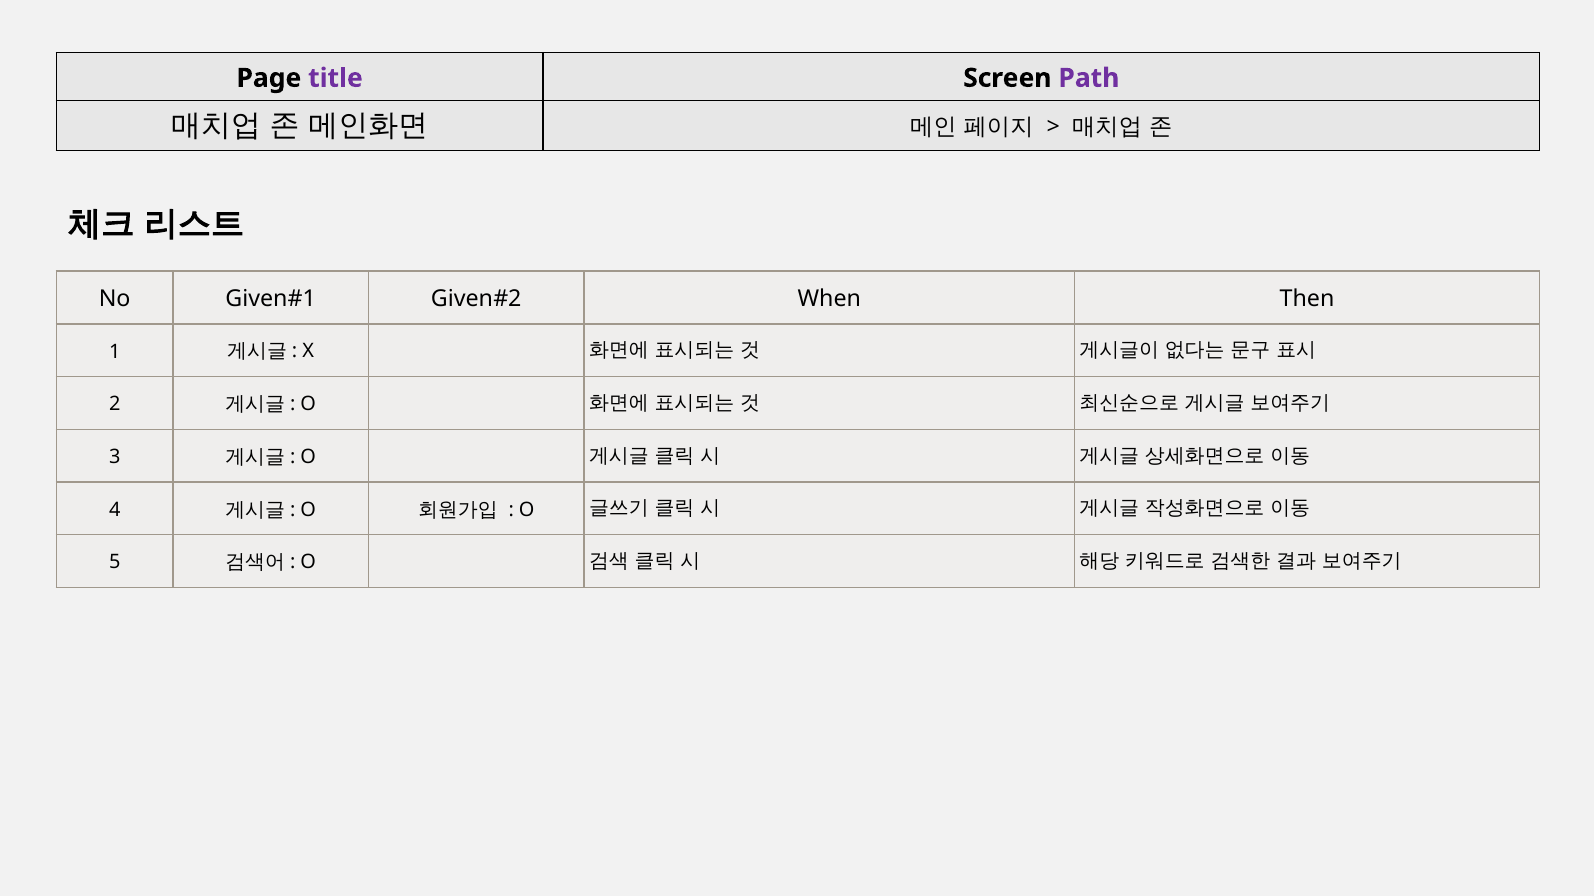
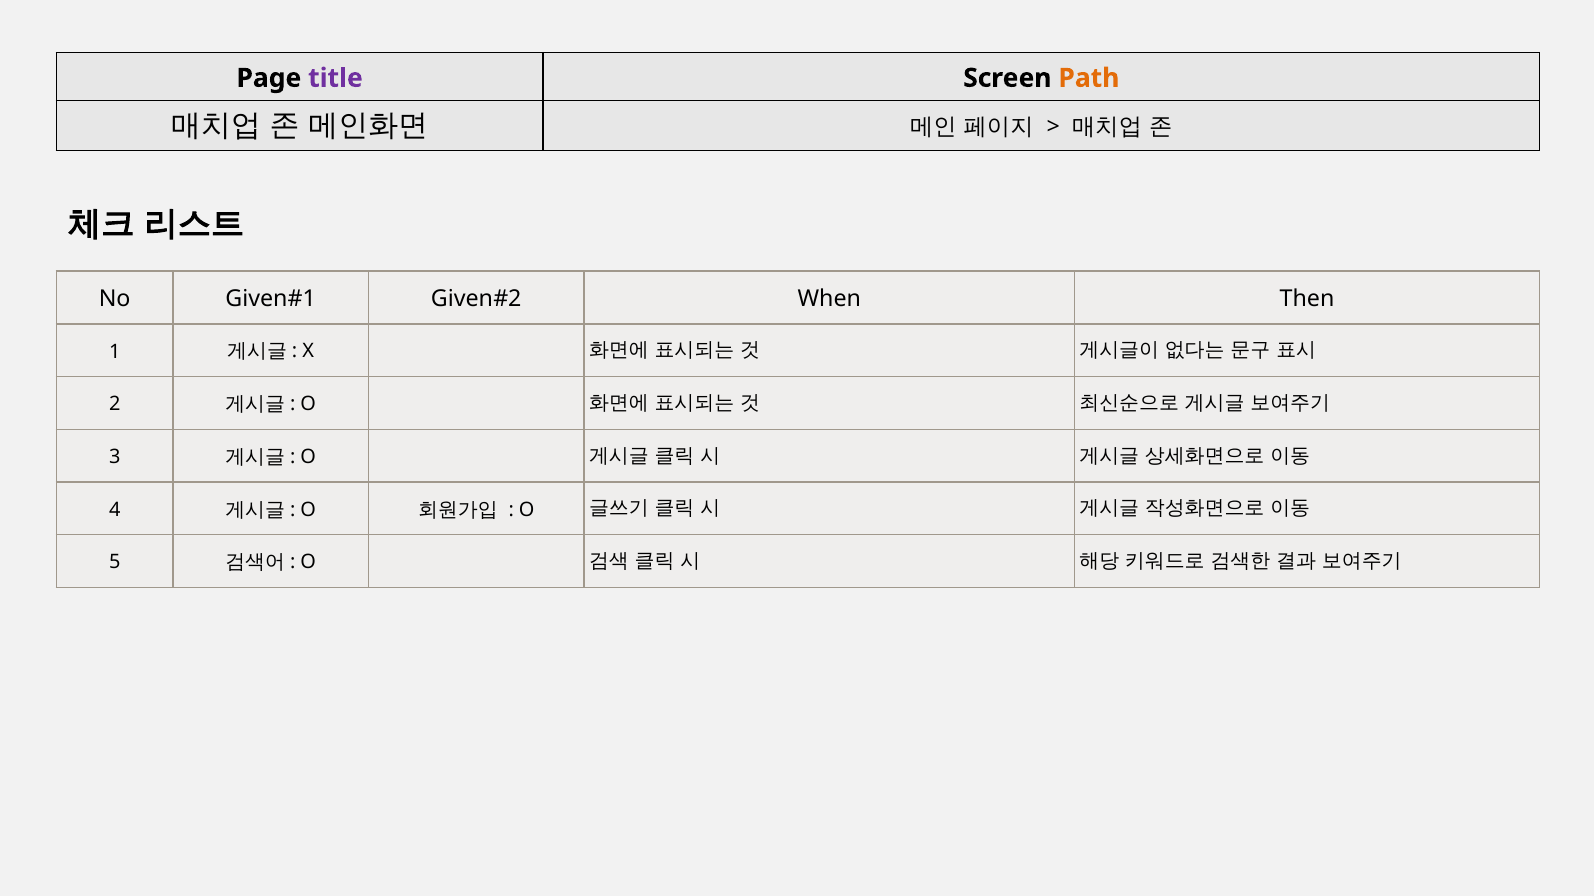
Path colour: purple -> orange (1089, 78)
